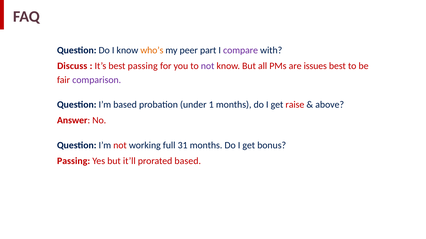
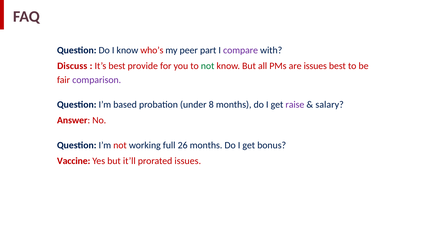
who’s colour: orange -> red (152, 50)
best passing: passing -> provide (143, 66)
not colour: purple -> green (208, 66)
1: 1 -> 8 (211, 105)
raise colour: red -> purple (295, 105)
above: above -> salary (330, 105)
31: 31 -> 26 (183, 146)
Passing: Passing -> Vaccine (74, 161)
prorated based: based -> issues (188, 161)
